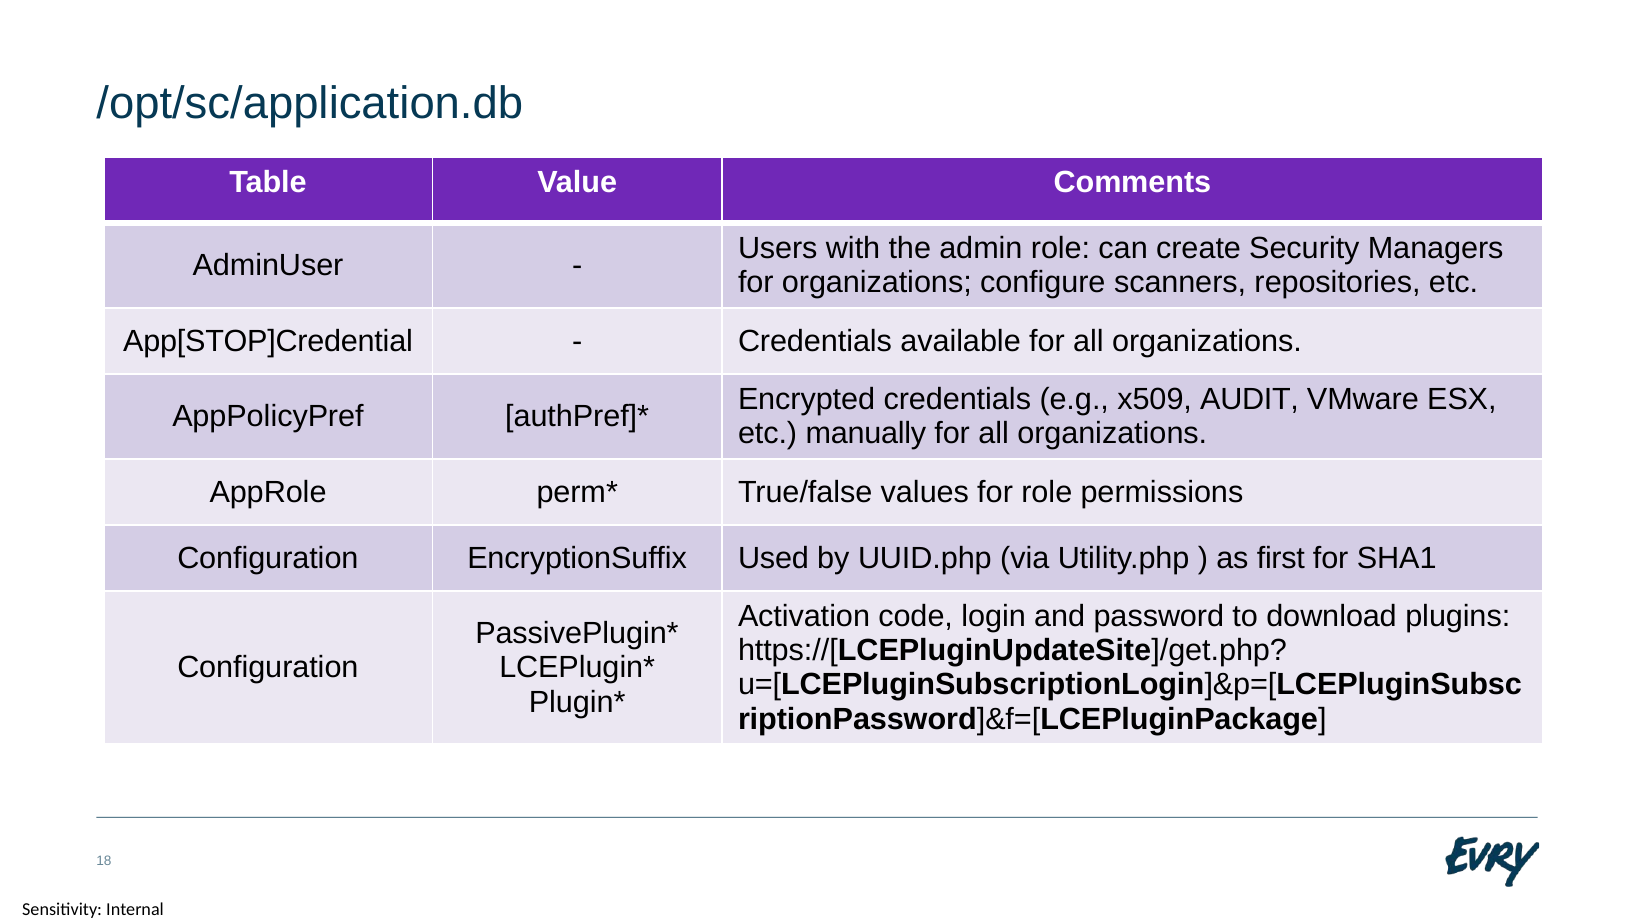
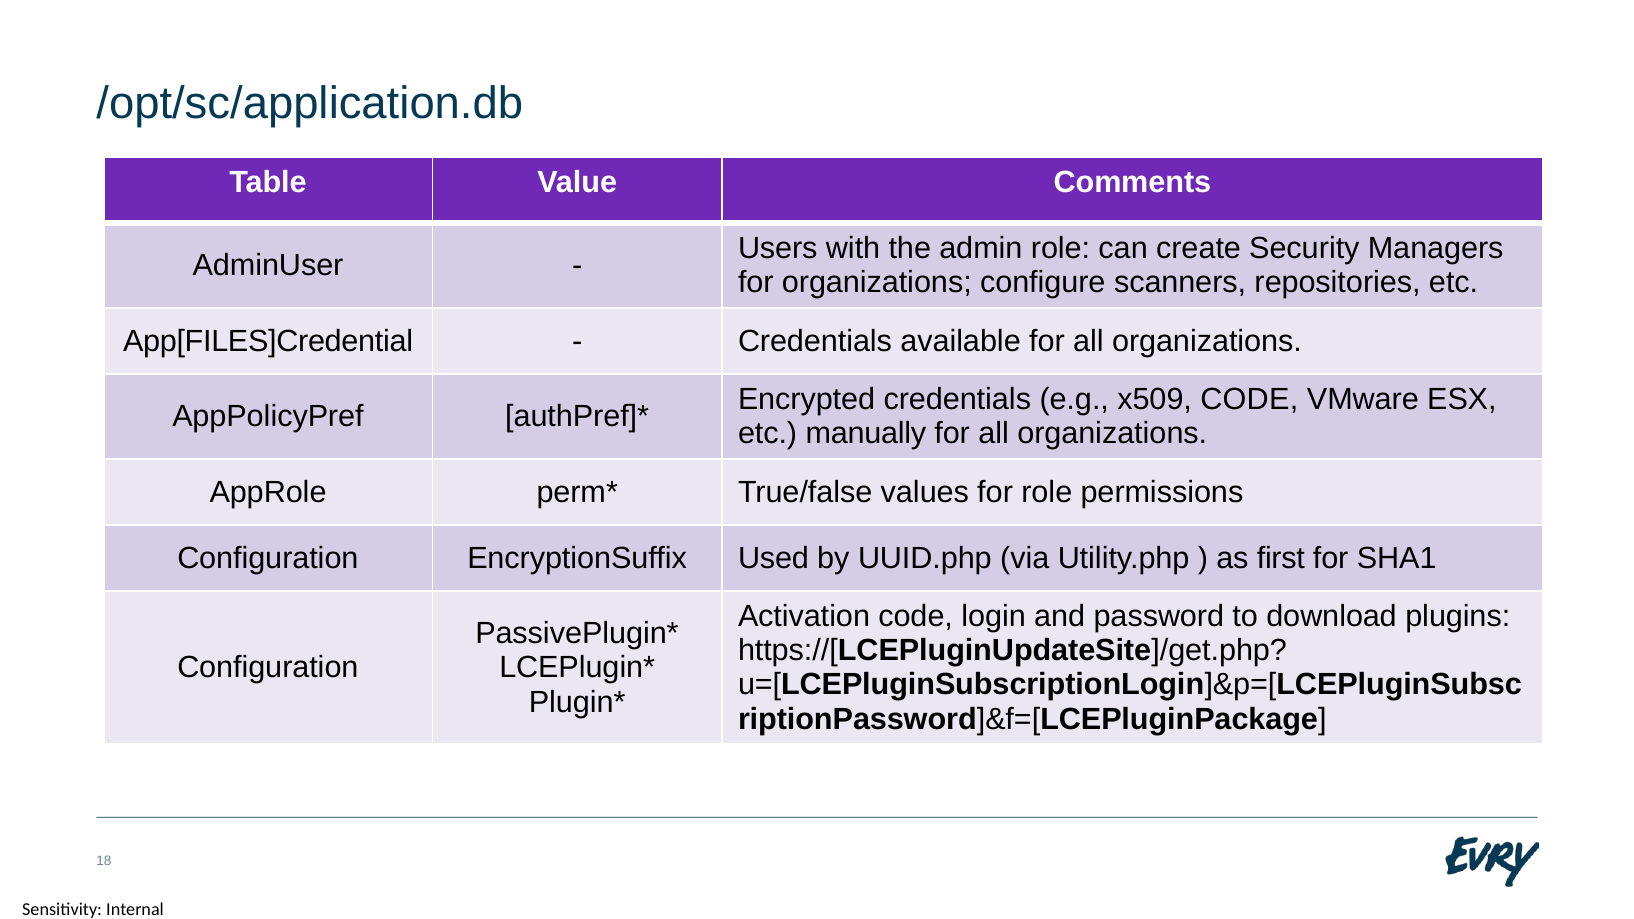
App[STOP]Credential: App[STOP]Credential -> App[FILES]Credential (268, 341)
x509 AUDIT: AUDIT -> CODE (1249, 400)
